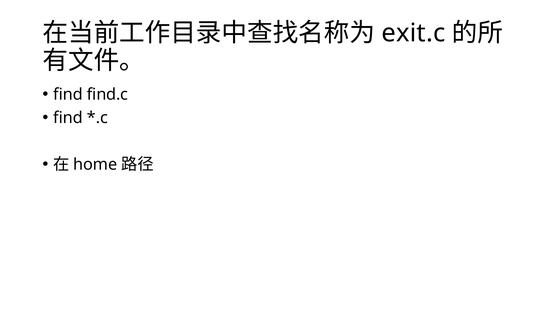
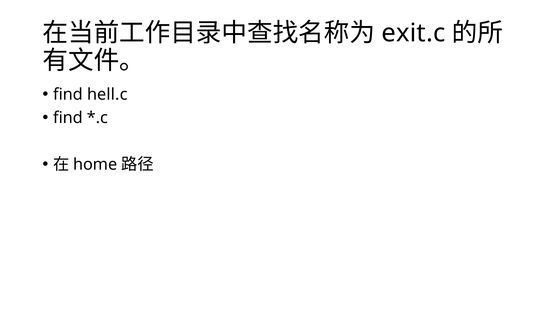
find.c: find.c -> hell.c (107, 94)
